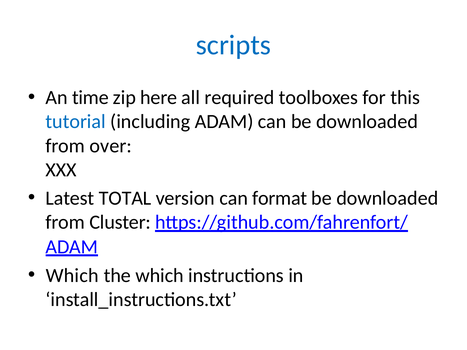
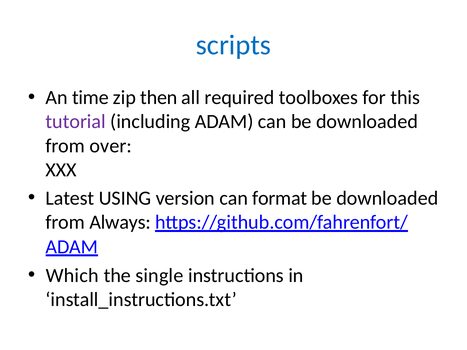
here: here -> then (159, 98)
tutorial colour: blue -> purple (76, 122)
TOTAL: TOTAL -> USING (125, 198)
Cluster: Cluster -> Always (120, 222)
the which: which -> single (159, 276)
